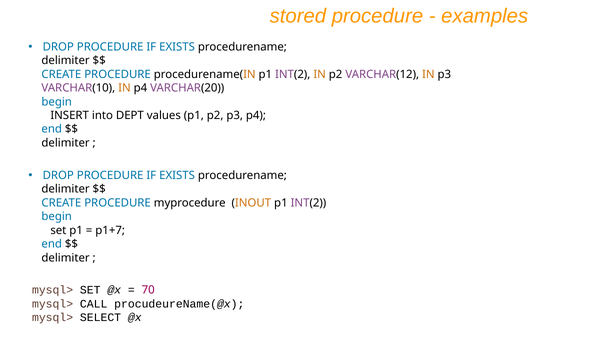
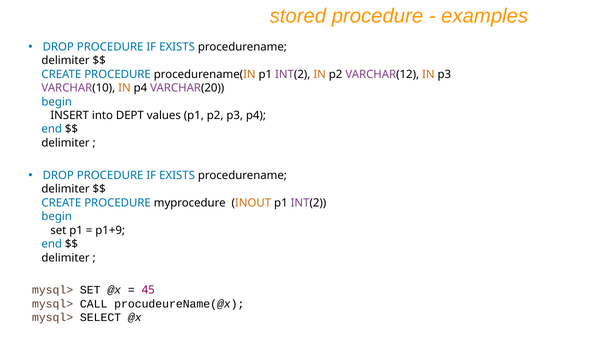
p1+7: p1+7 -> p1+9 (110, 230)
70: 70 -> 45 (148, 290)
